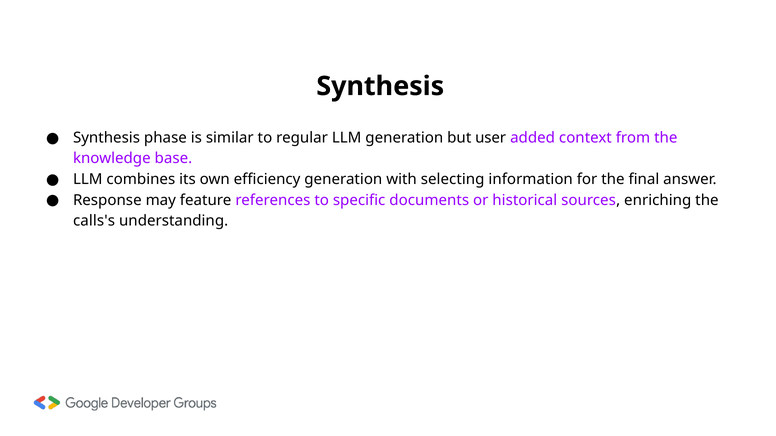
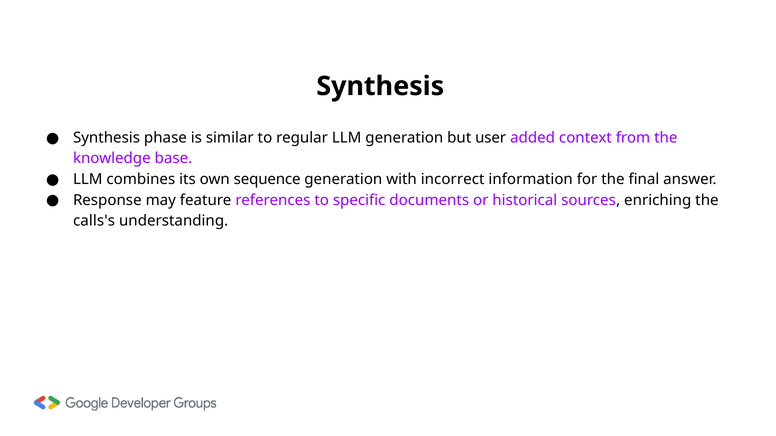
efficiency: efficiency -> sequence (267, 180)
selecting: selecting -> incorrect (453, 180)
